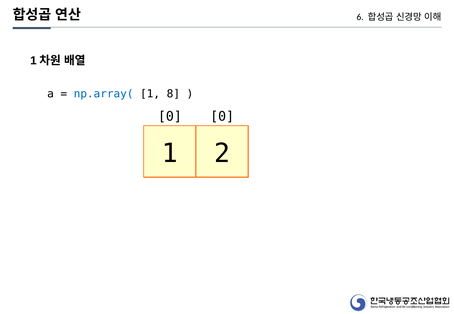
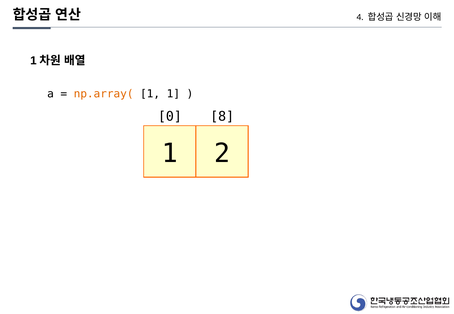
6: 6 -> 4 (360, 17)
np.array( colour: blue -> orange (104, 94)
1 8: 8 -> 1 (173, 94)
0 0: 0 -> 8 (222, 117)
